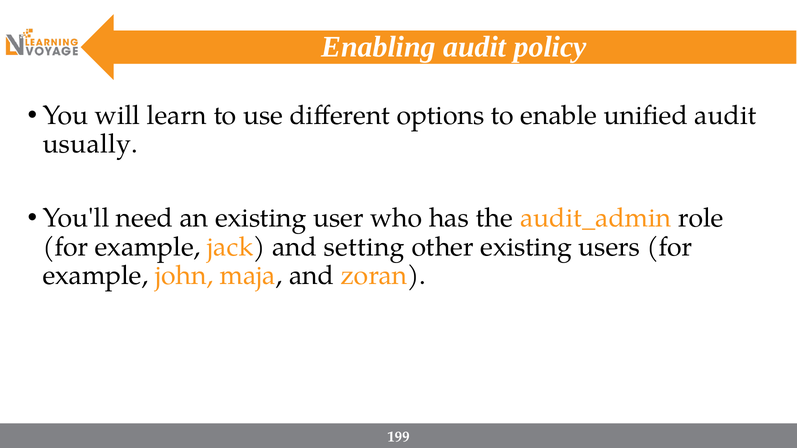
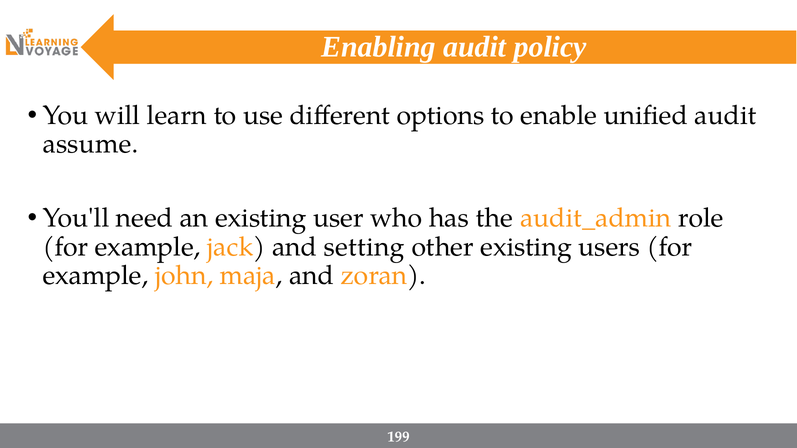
usually: usually -> assume (90, 144)
